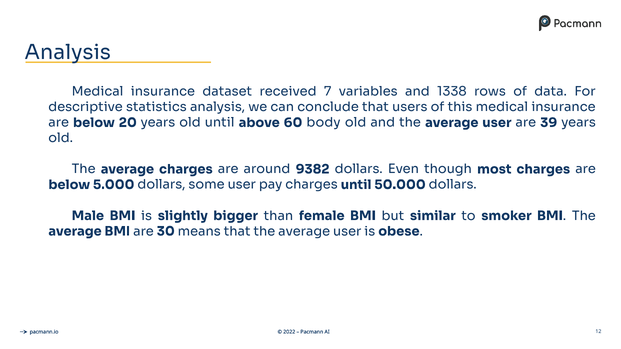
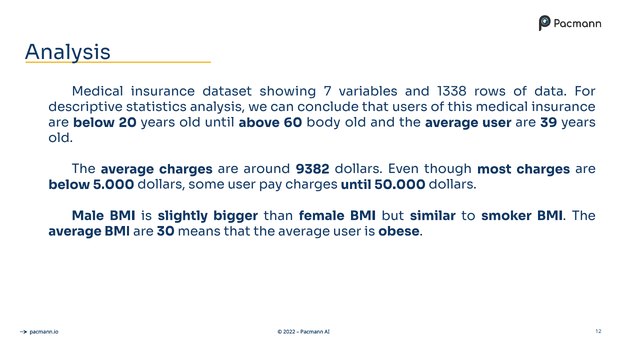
received: received -> showing (288, 92)
